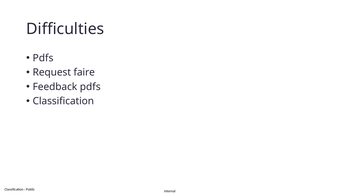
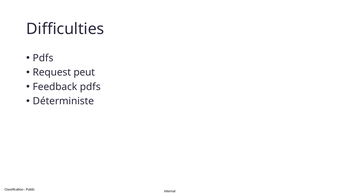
faire: faire -> peut (84, 73)
Classification: Classification -> Déterministe (63, 101)
